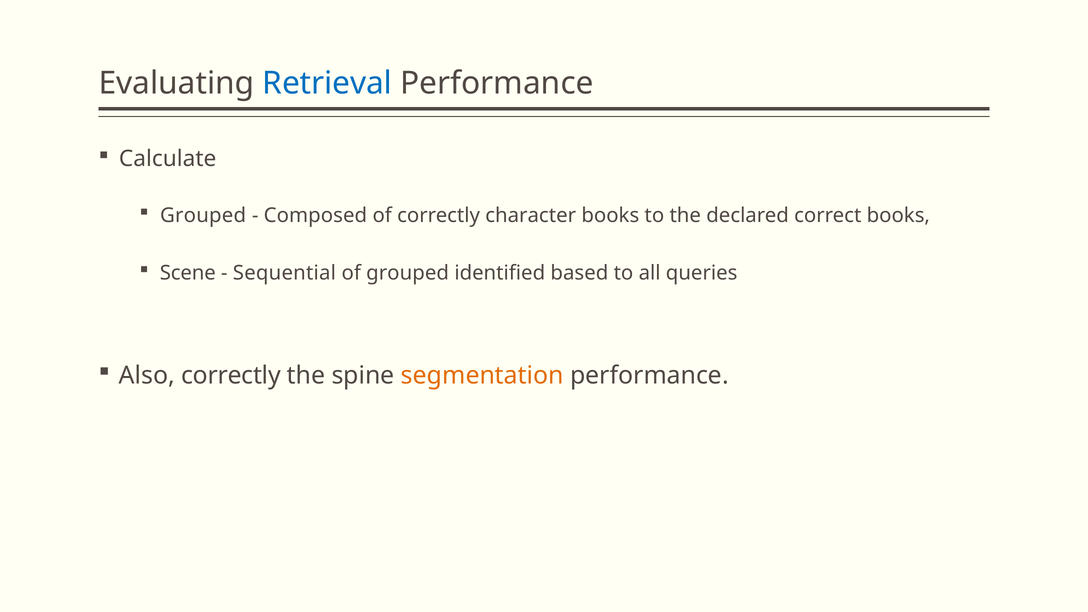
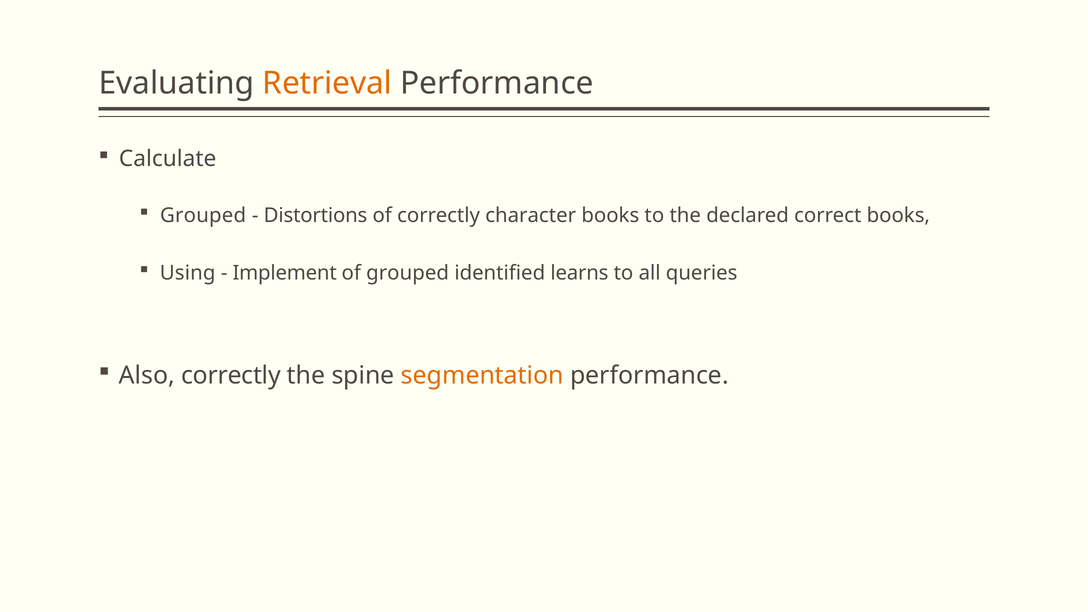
Retrieval colour: blue -> orange (327, 83)
Composed: Composed -> Distortions (316, 215)
Scene: Scene -> Using (188, 273)
Sequential: Sequential -> Implement (285, 273)
based: based -> learns (579, 273)
